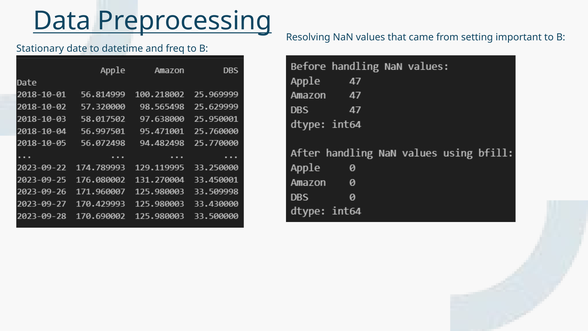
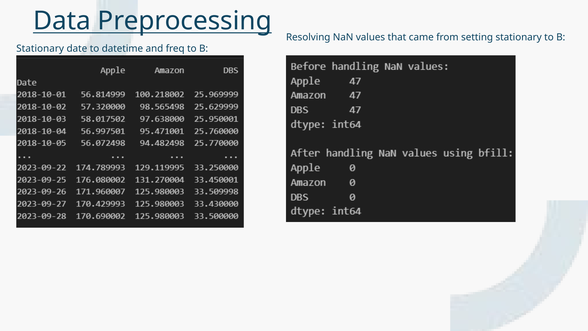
setting important: important -> stationary (519, 37)
